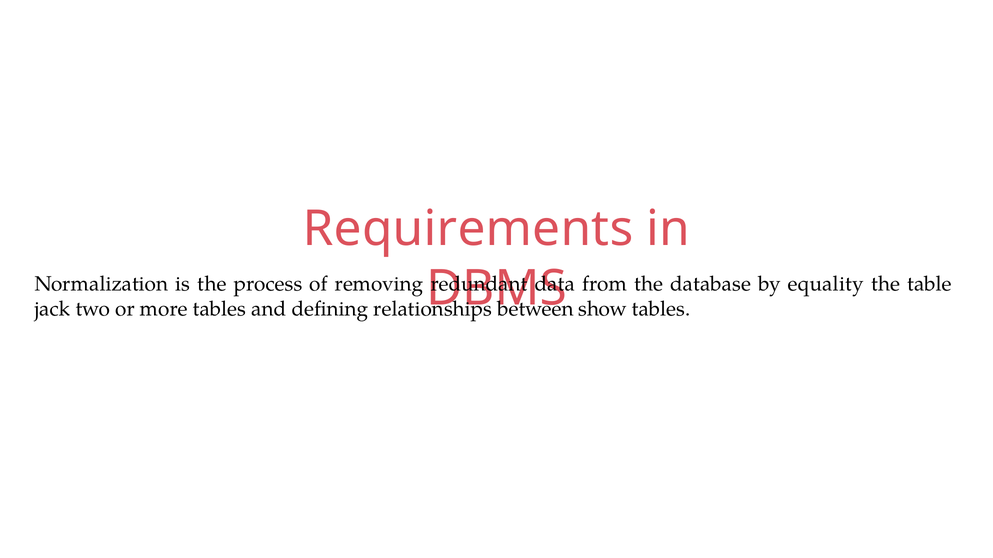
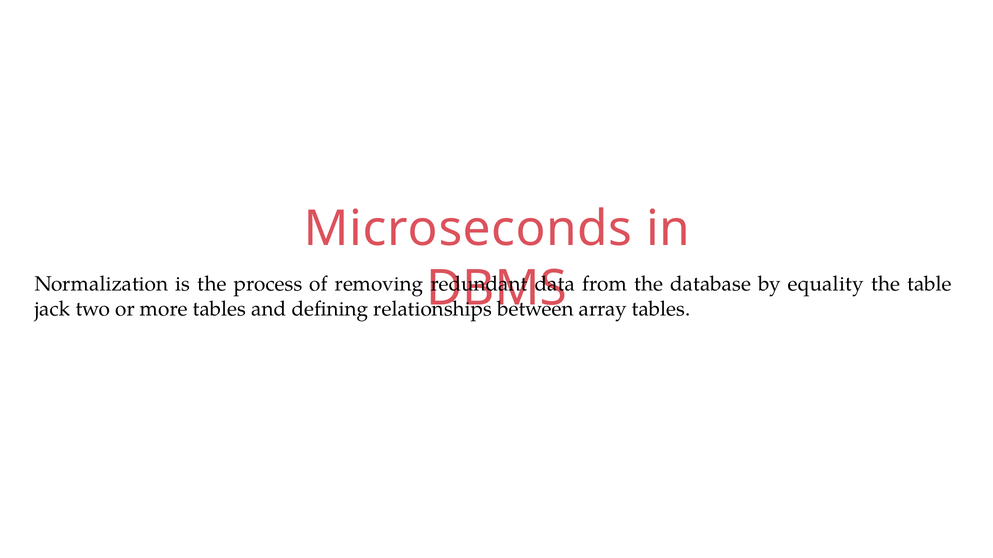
Requirements: Requirements -> Microseconds (468, 229)
show: show -> array (603, 309)
